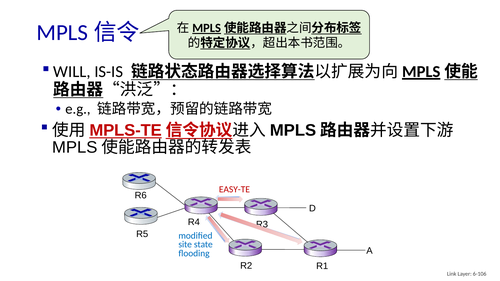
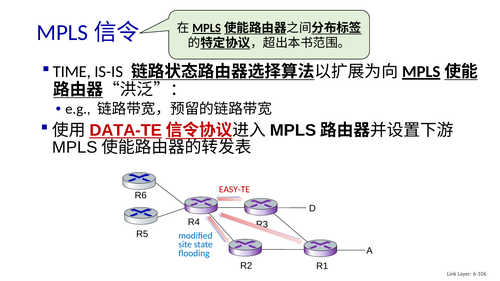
WILL: WILL -> TIME (72, 72)
MPLS-TE: MPLS-TE -> DATA-TE (126, 131)
